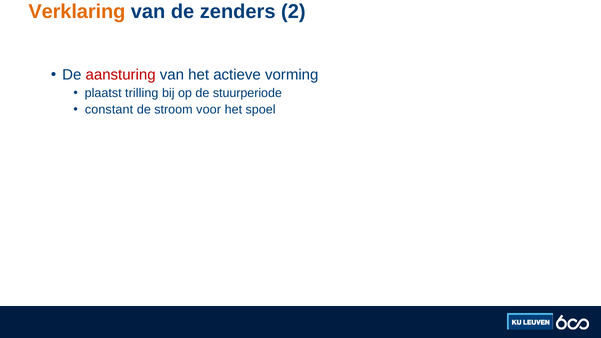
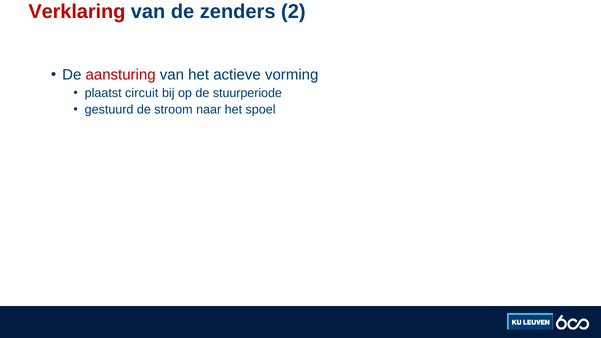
Verklaring colour: orange -> red (77, 11)
trilling: trilling -> circuit (142, 93)
constant: constant -> gestuurd (109, 110)
voor: voor -> naar (209, 110)
